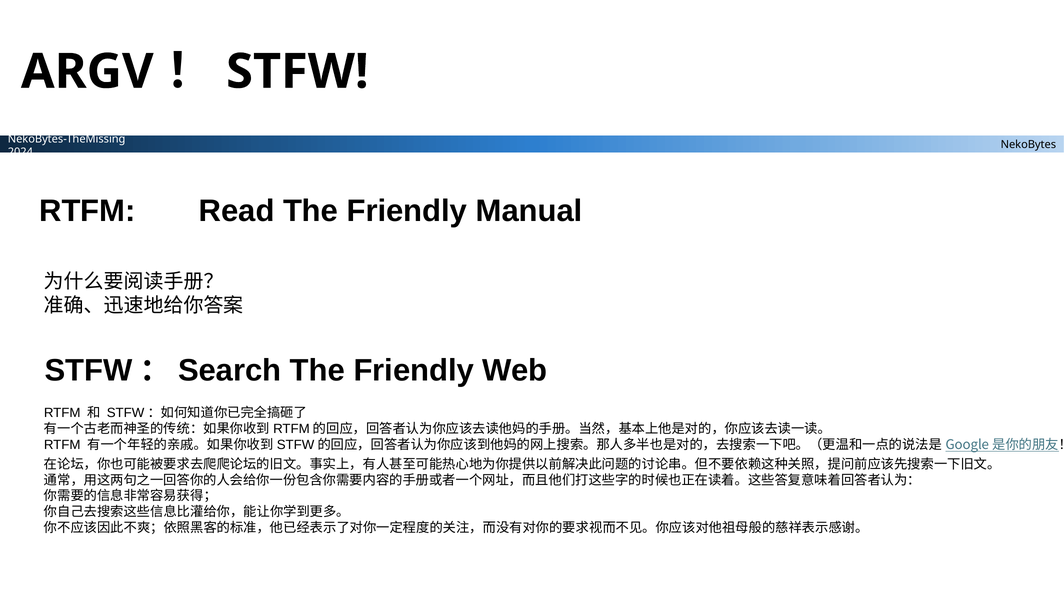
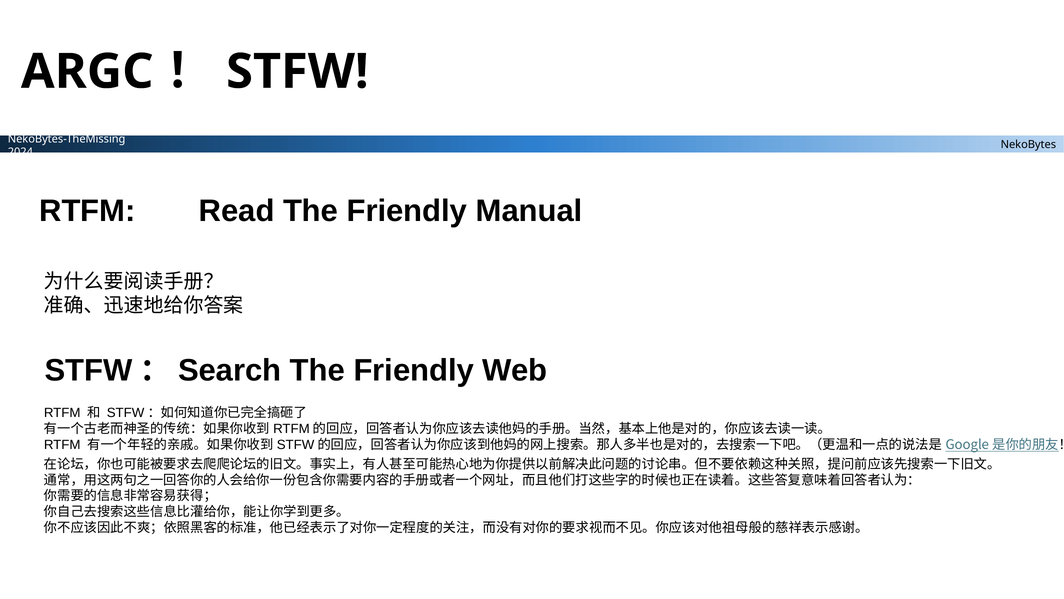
ARGV: ARGV -> ARGC (87, 72)
